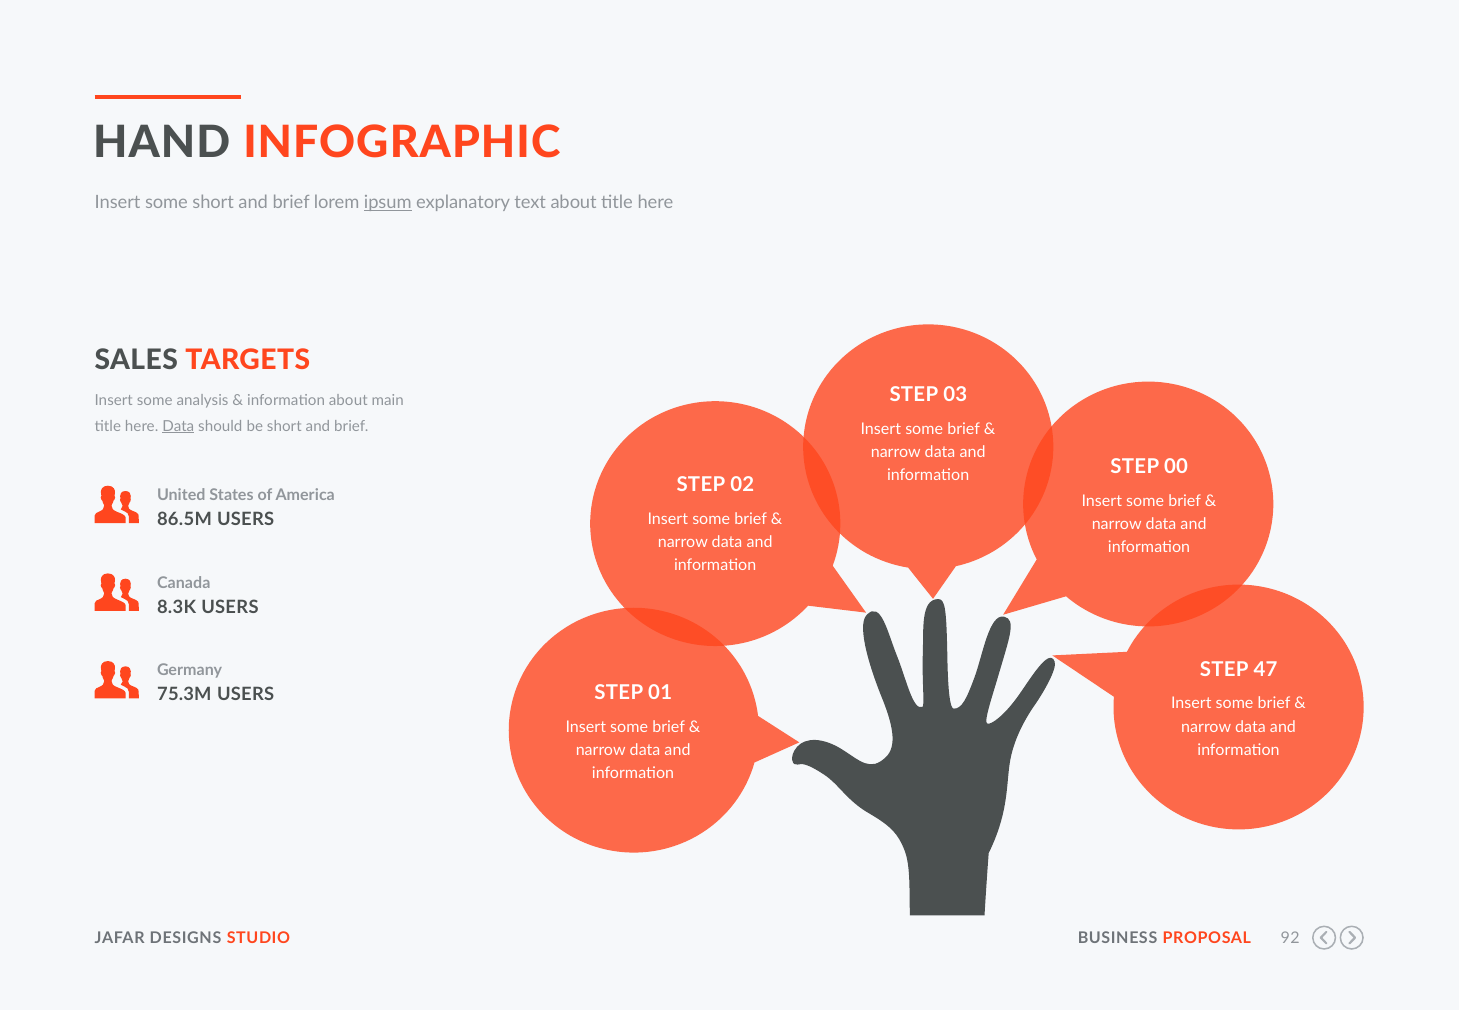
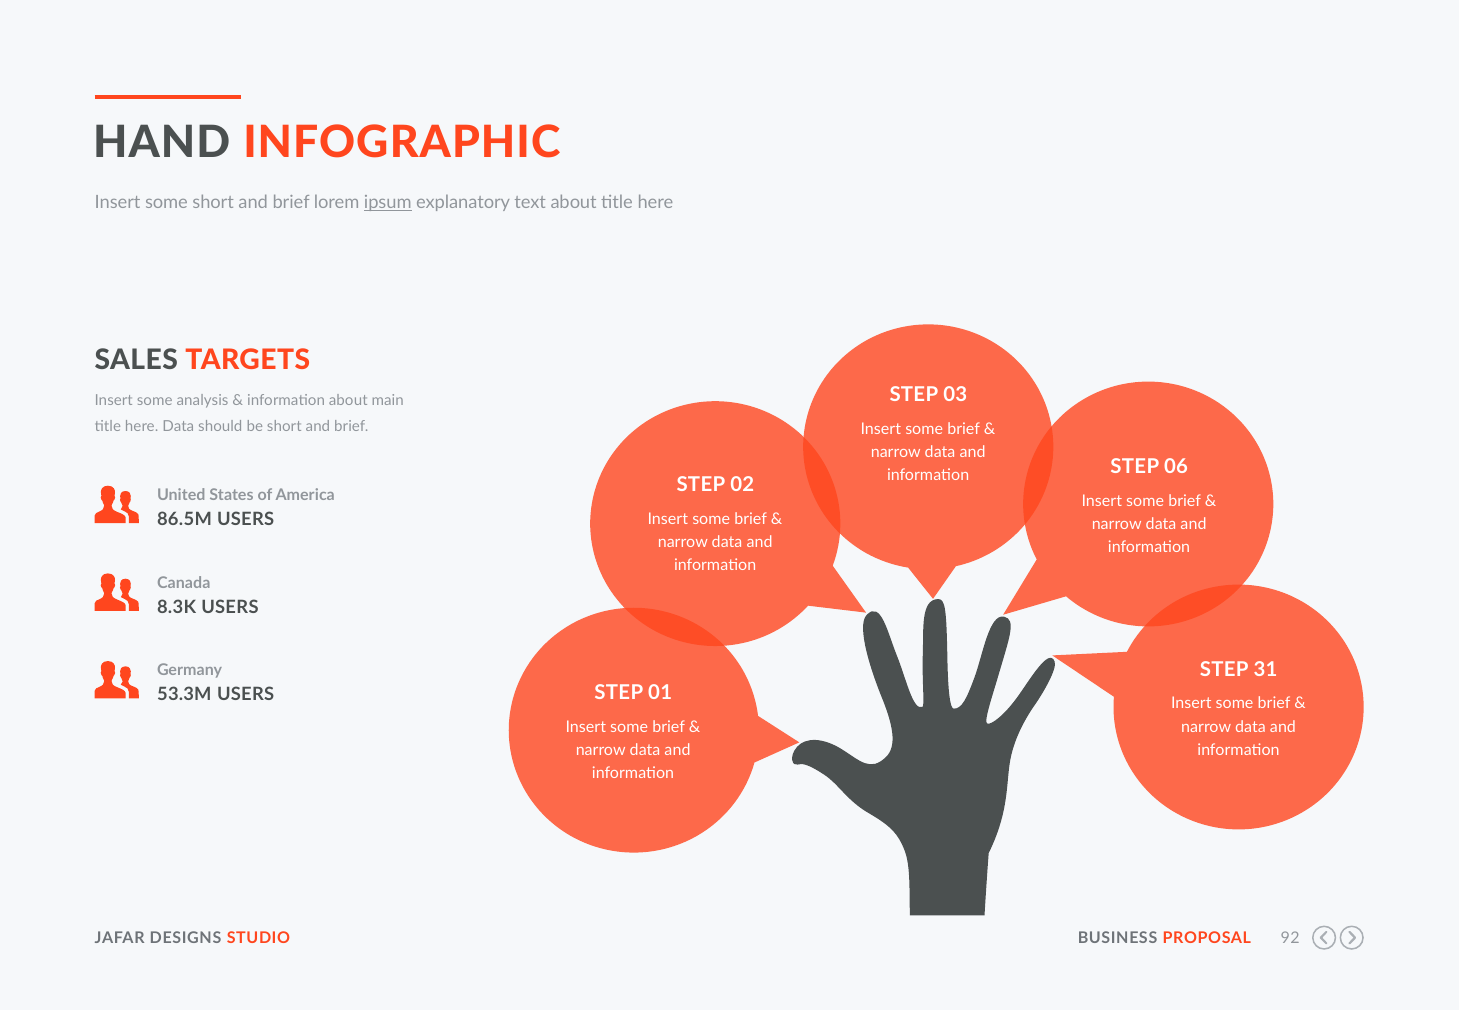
Data underline: present -> none (178, 426)
00: 00 -> 06 (1176, 467)
47: 47 -> 31 (1266, 670)
75.3M: 75.3M -> 53.3M (184, 695)
